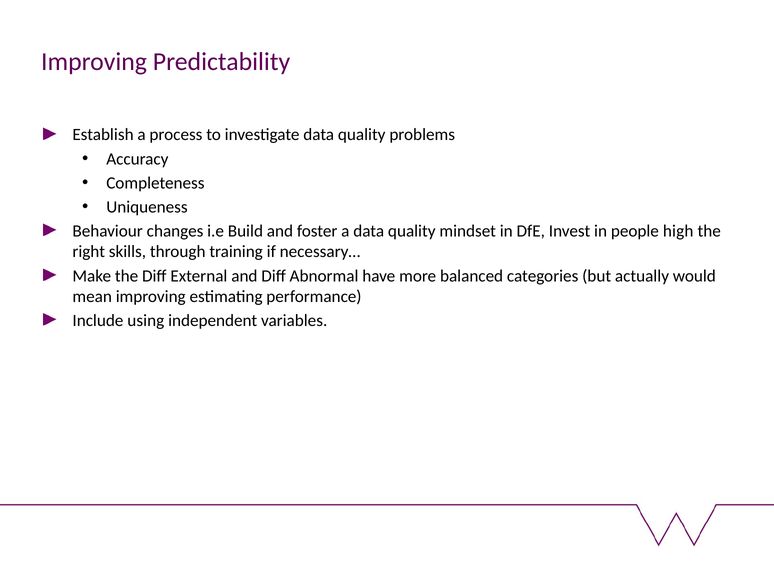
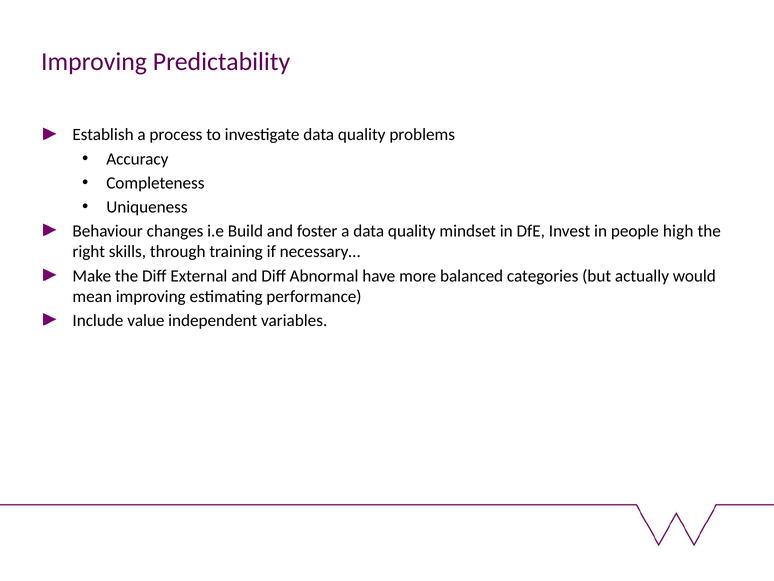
using: using -> value (146, 320)
